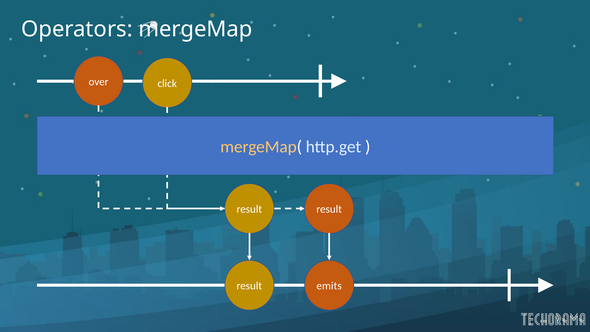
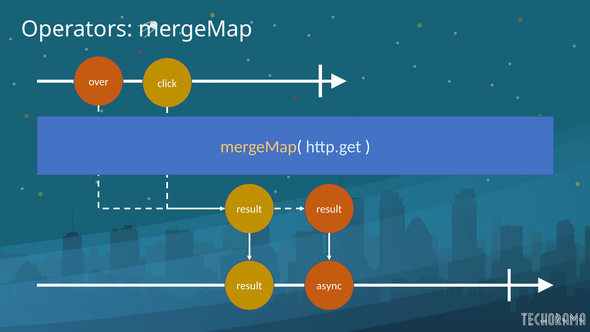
emits: emits -> async (329, 286)
